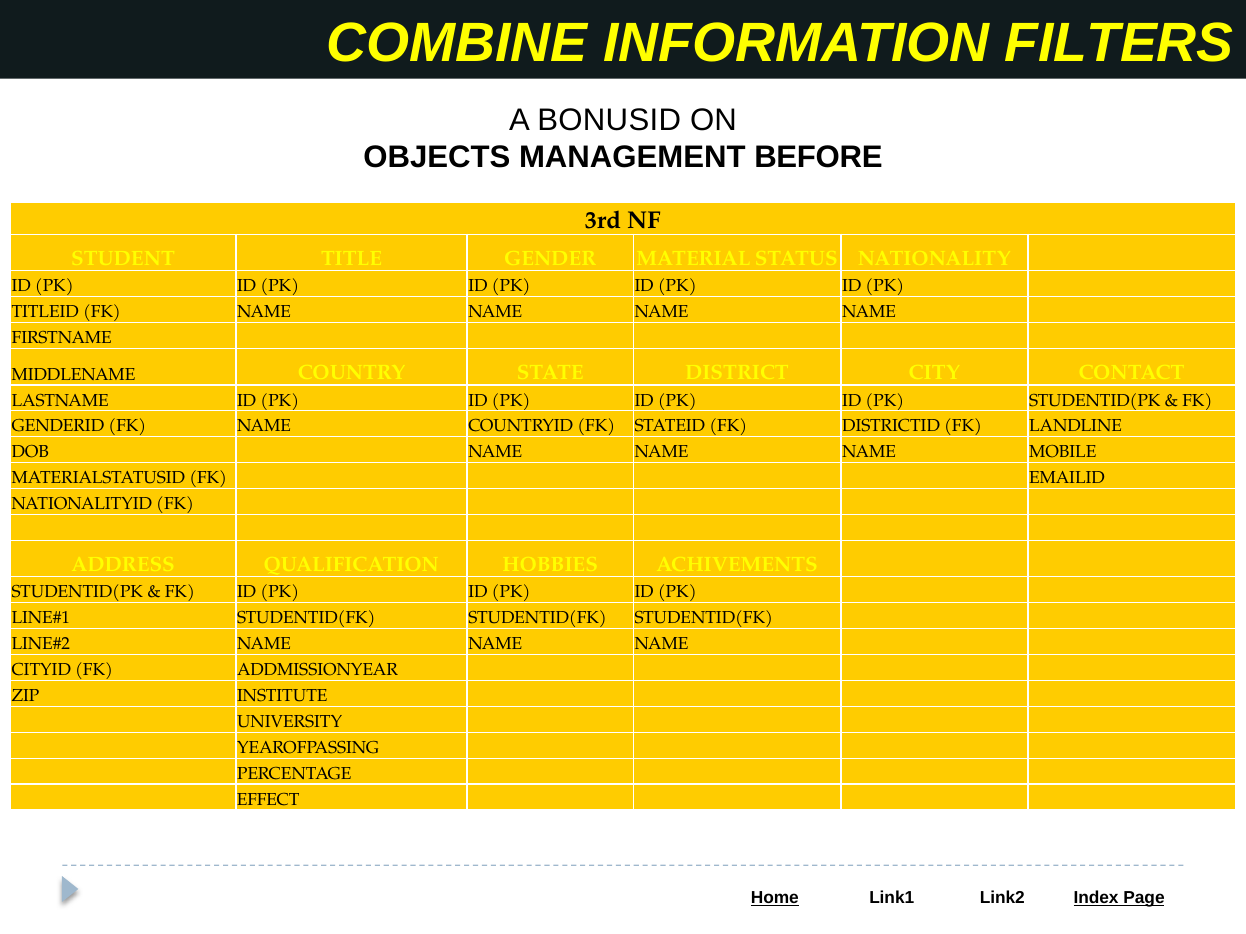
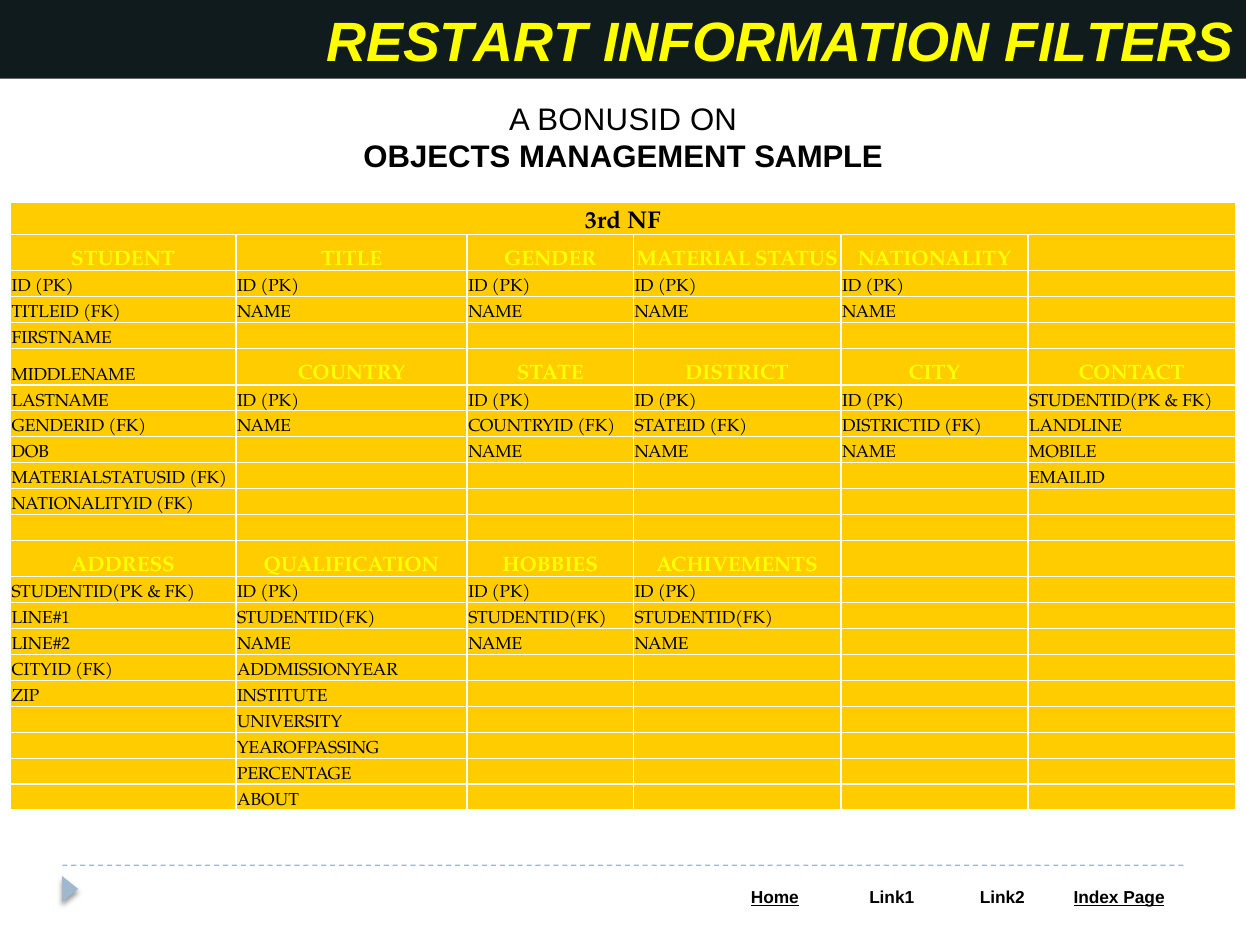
COMBINE: COMBINE -> RESTART (457, 43)
BEFORE: BEFORE -> SAMPLE (818, 158)
EFFECT: EFFECT -> ABOUT (268, 800)
